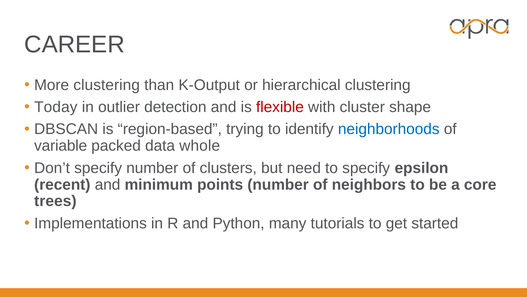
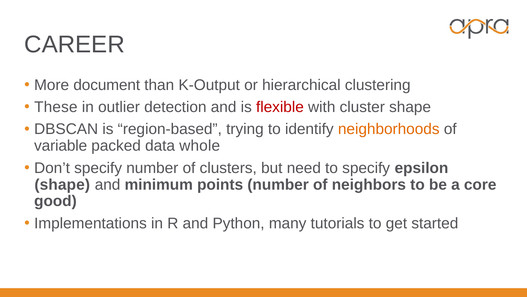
More clustering: clustering -> document (107, 85)
Today: Today -> These (56, 107)
neighborhoods colour: blue -> orange (389, 129)
recent: recent -> shape (62, 184)
trees: trees -> good (55, 201)
